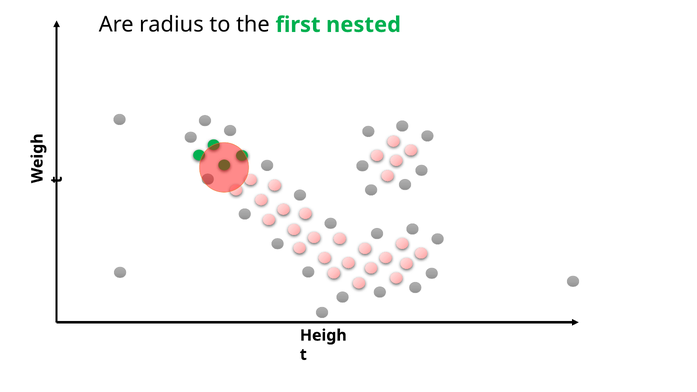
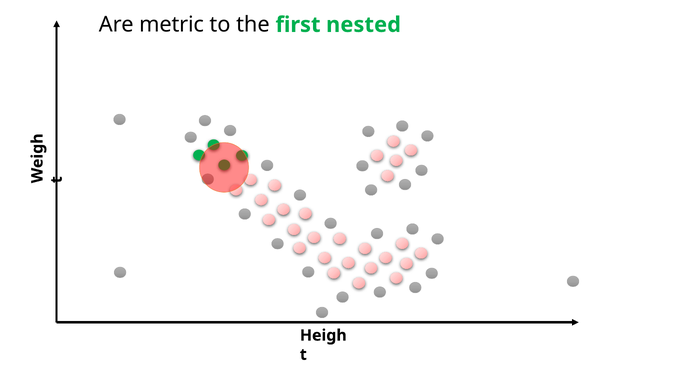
radius: radius -> metric (172, 25)
